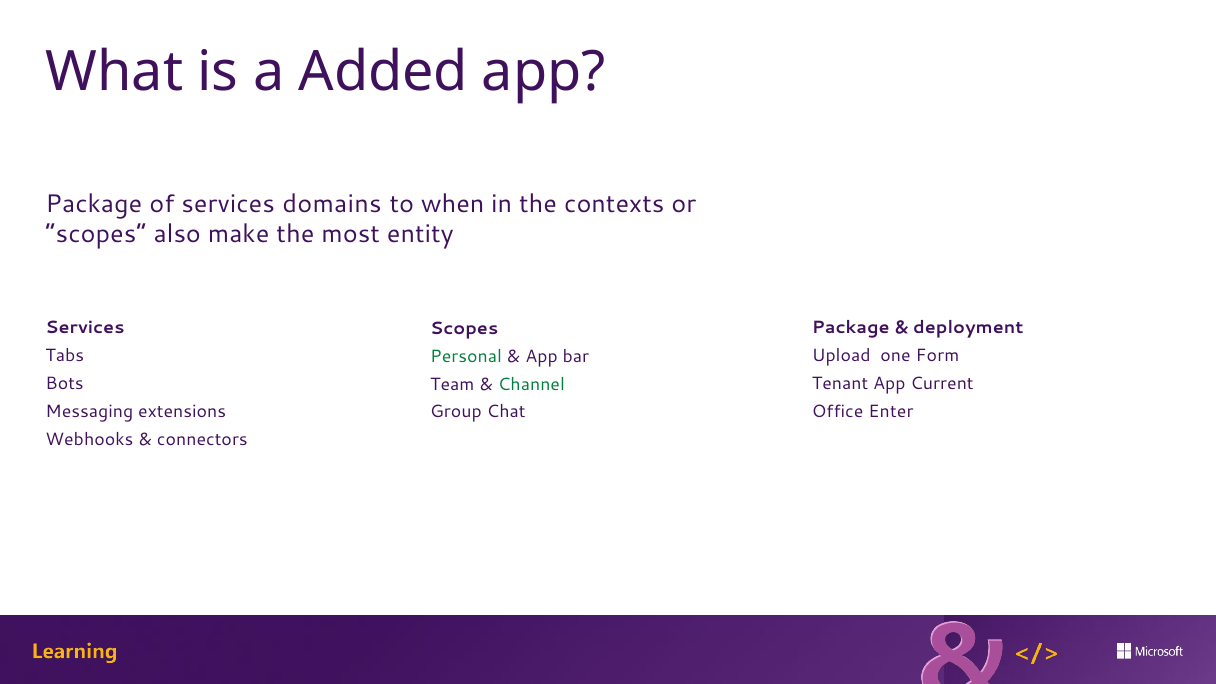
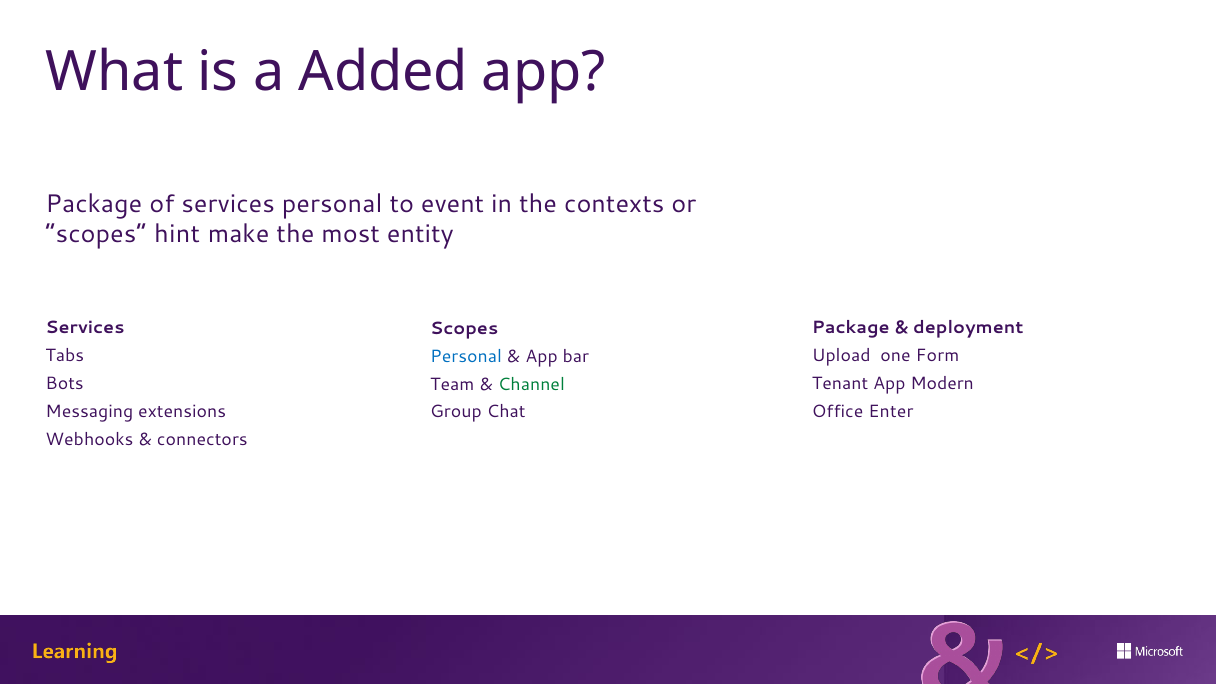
services domains: domains -> personal (332, 204)
when: when -> event (453, 204)
also: also -> hint (177, 234)
Personal colour: green -> blue (466, 356)
Current: Current -> Modern (942, 383)
